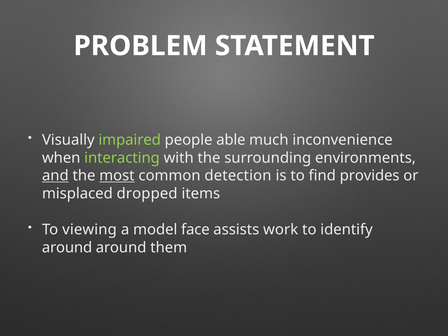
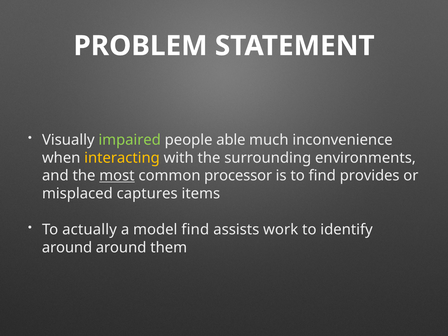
interacting colour: light green -> yellow (122, 158)
and underline: present -> none (55, 176)
detection: detection -> processor (238, 176)
dropped: dropped -> captures (147, 193)
viewing: viewing -> actually (90, 230)
model face: face -> find (195, 230)
